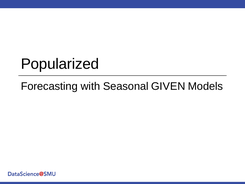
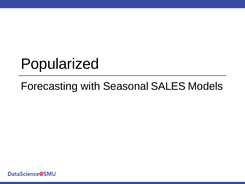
GIVEN: GIVEN -> SALES (168, 86)
